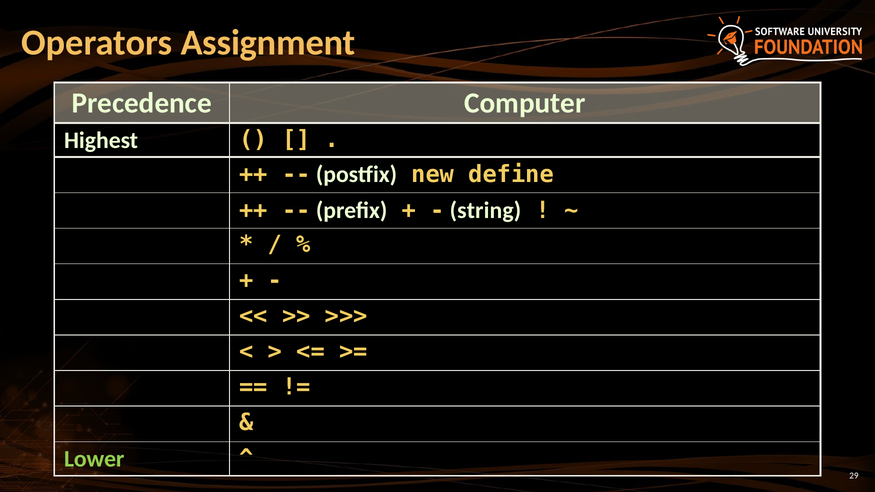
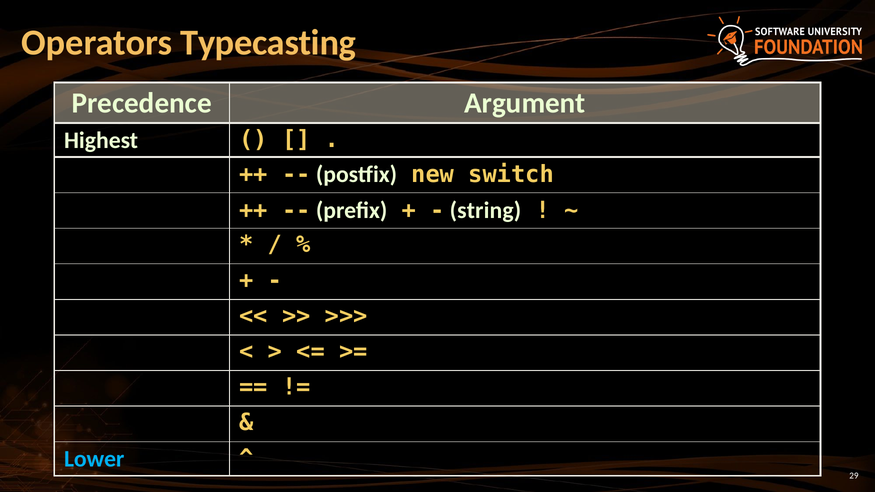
Assignment: Assignment -> Typecasting (268, 43)
Computer: Computer -> Argument (525, 103)
define: define -> switch (511, 175)
Lower colour: light green -> light blue (94, 459)
